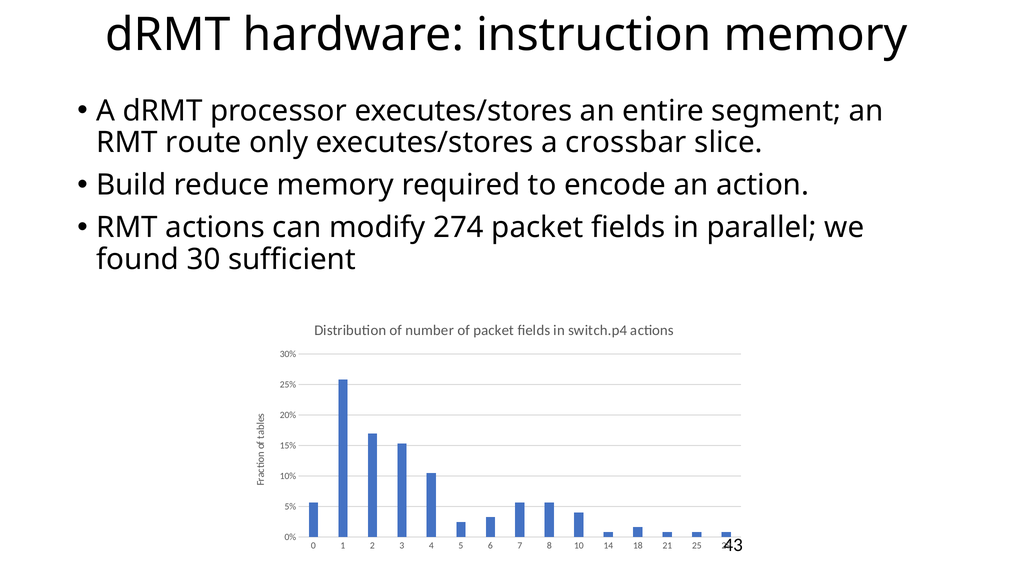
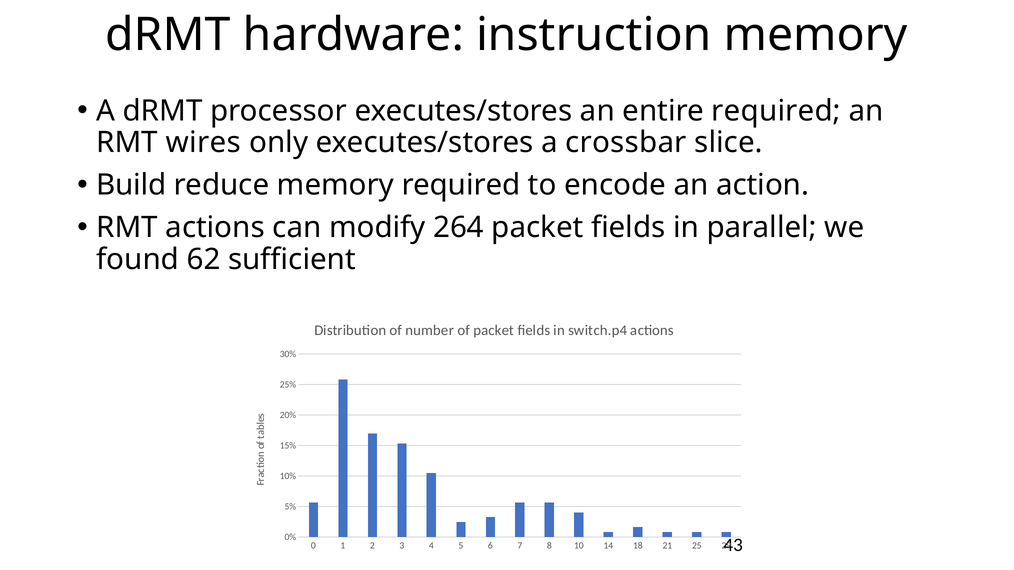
entire segment: segment -> required (776, 111)
route: route -> wires (203, 143)
274: 274 -> 264 (459, 228)
30: 30 -> 62 (203, 260)
